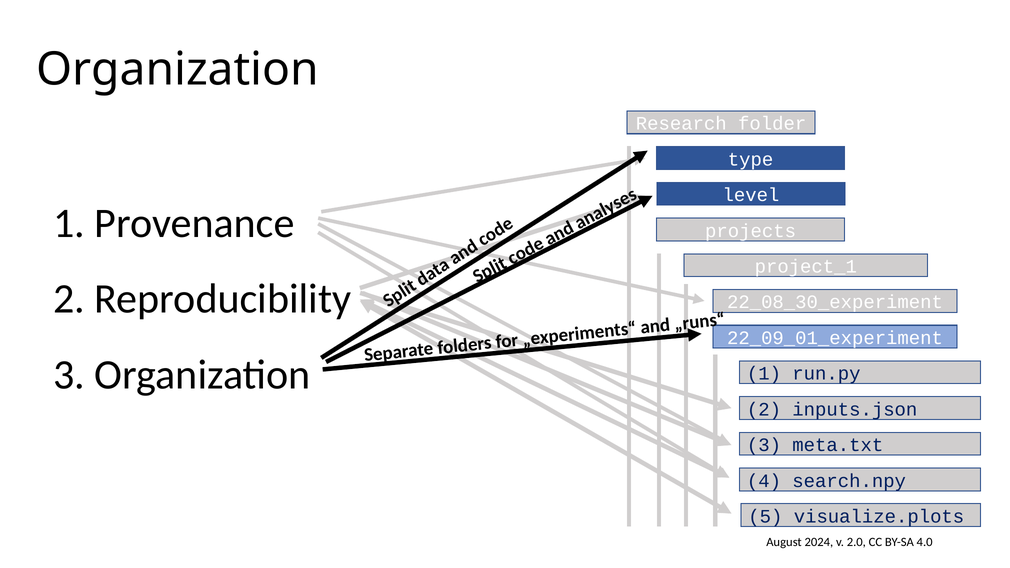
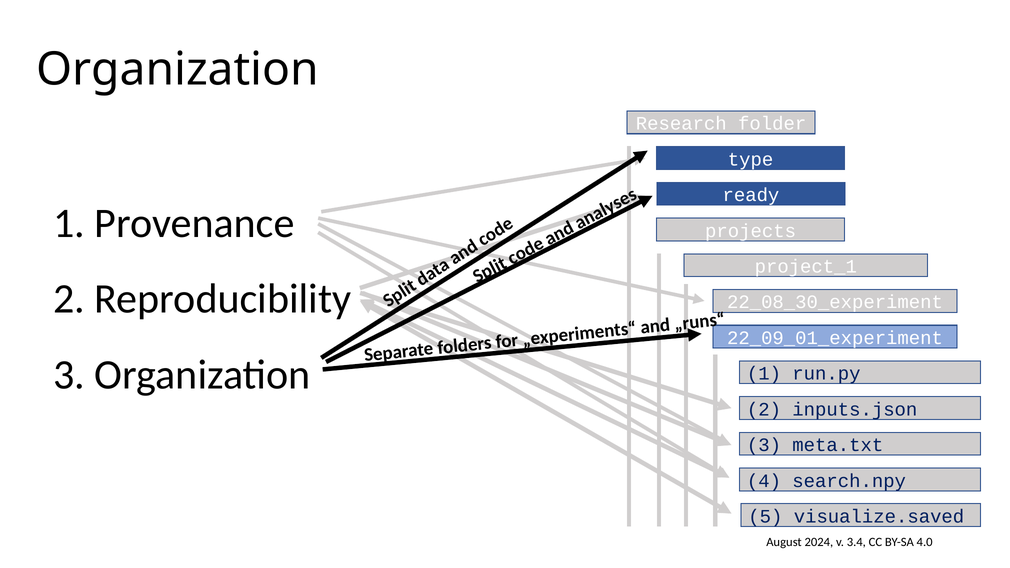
level: level -> ready (751, 195)
visualize.plots: visualize.plots -> visualize.saved (879, 516)
2.0: 2.0 -> 3.4 (856, 542)
